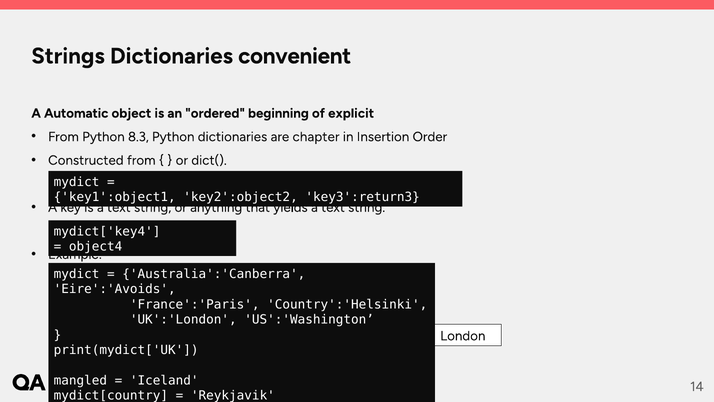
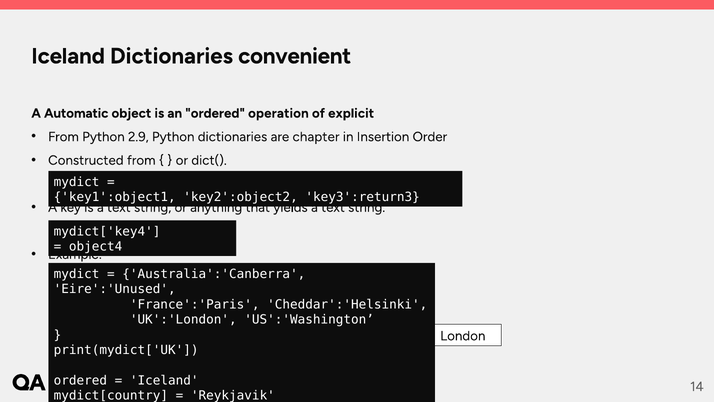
Strings: Strings -> Iceland (68, 56)
beginning: beginning -> operation (278, 113)
8.3: 8.3 -> 2.9 (138, 137)
Eire':'Avoids: Eire':'Avoids -> Eire':'Unused (115, 289)
Country':'Helsinki: Country':'Helsinki -> Cheddar':'Helsinki (347, 304)
mangled: mangled -> ordered (80, 380)
